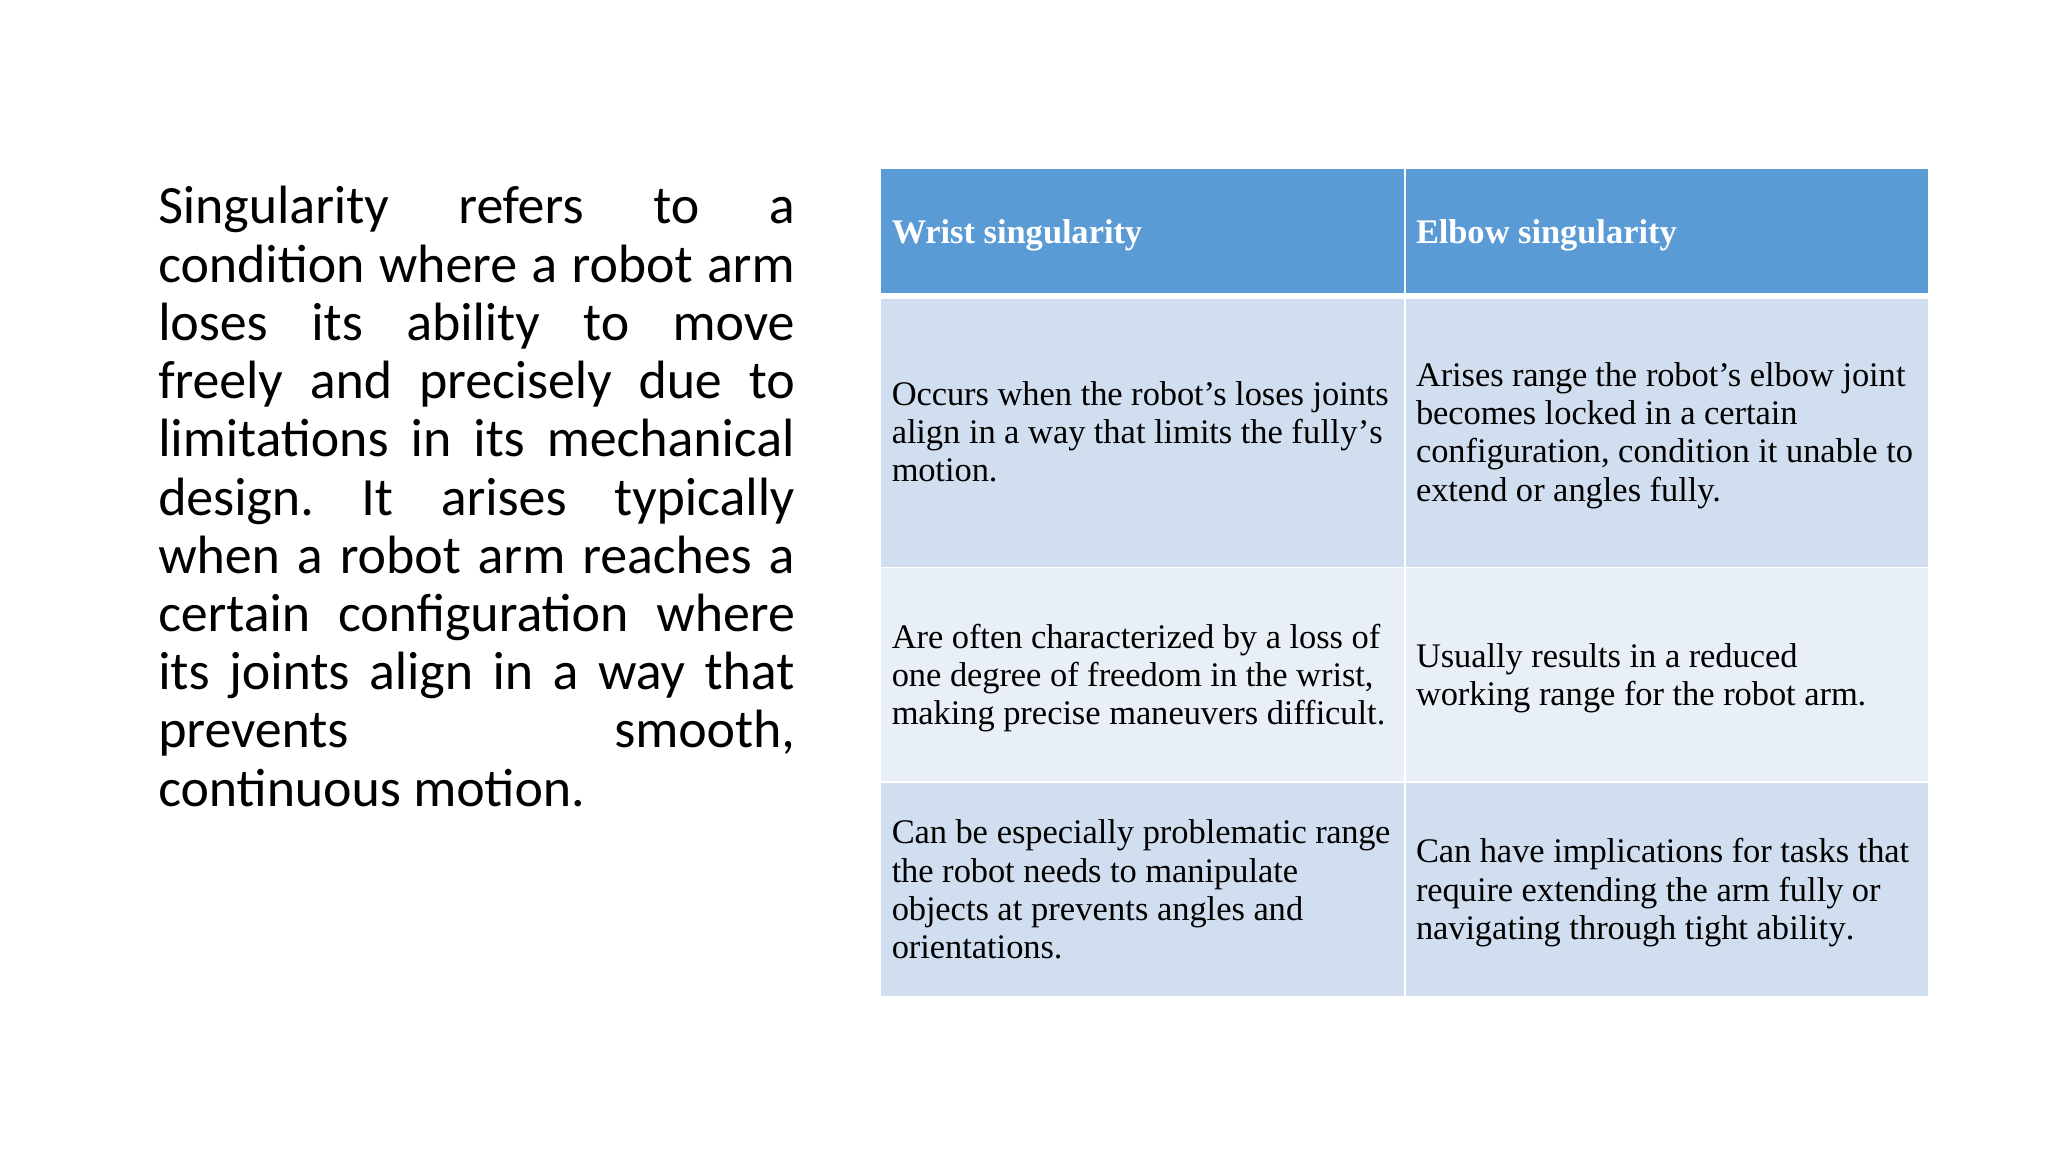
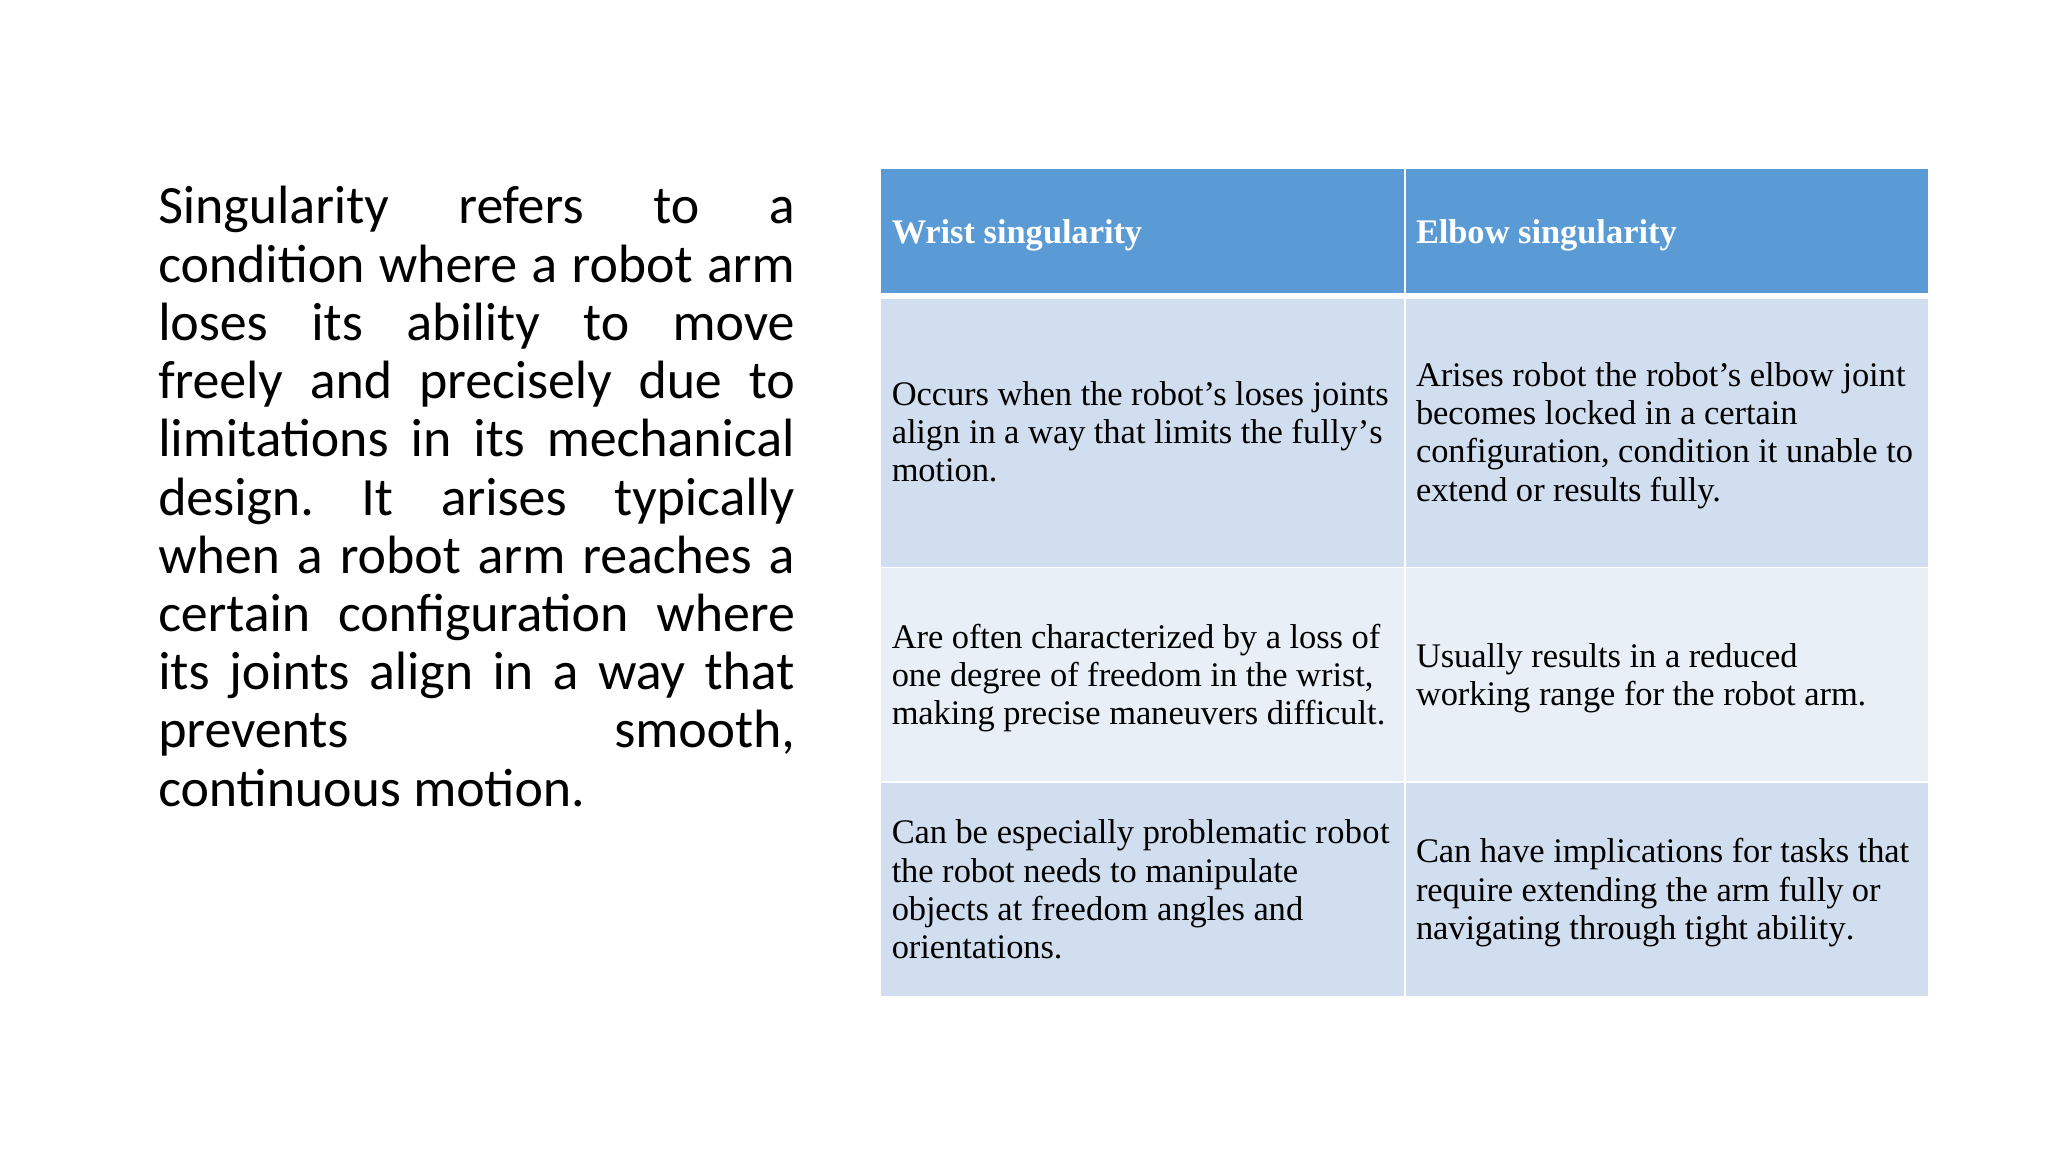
Arises range: range -> robot (1549, 375)
or angles: angles -> results (1597, 490)
problematic range: range -> robot (1353, 832)
at prevents: prevents -> freedom (1090, 909)
